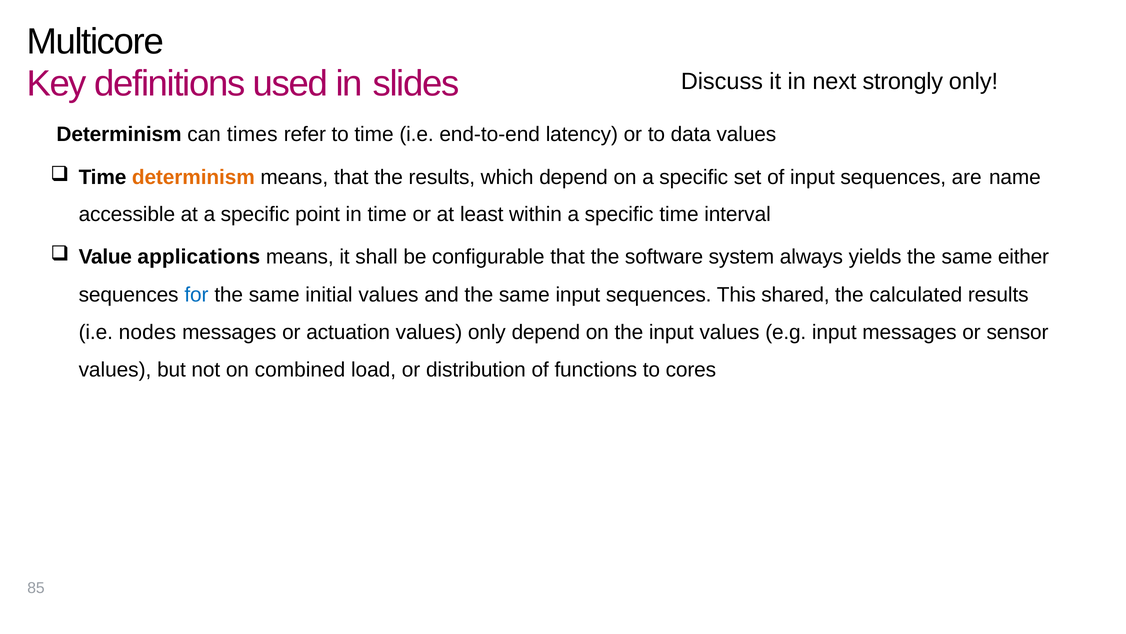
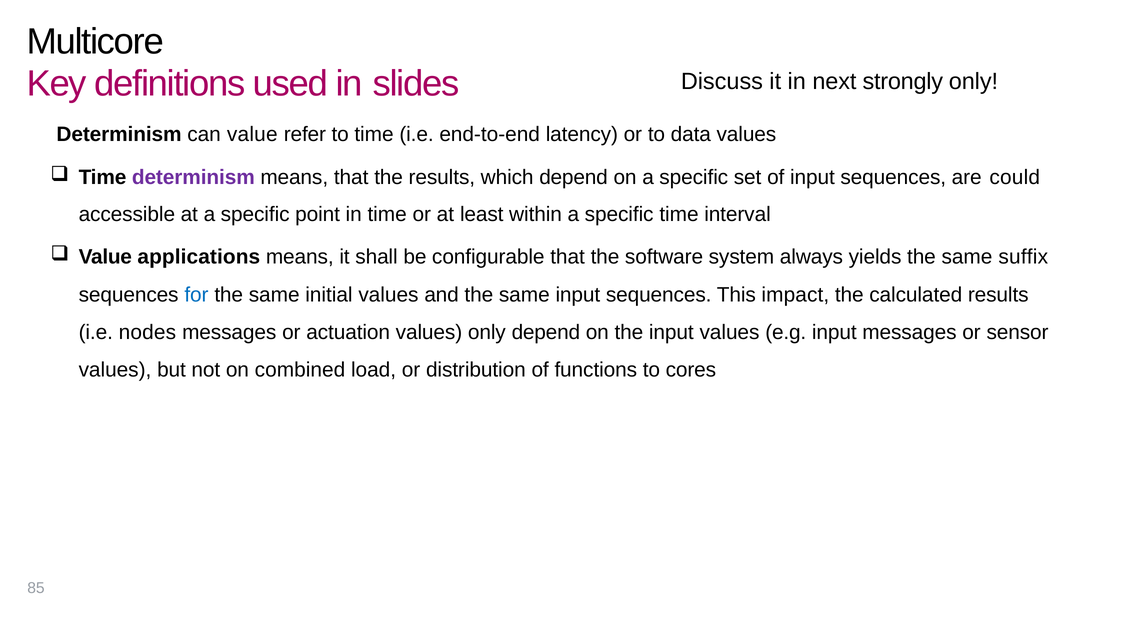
can times: times -> value (252, 134)
determinism colour: orange -> purple (193, 177)
name: name -> could (1015, 177)
either: either -> suffix (1023, 257)
shared: shared -> impact (795, 294)
